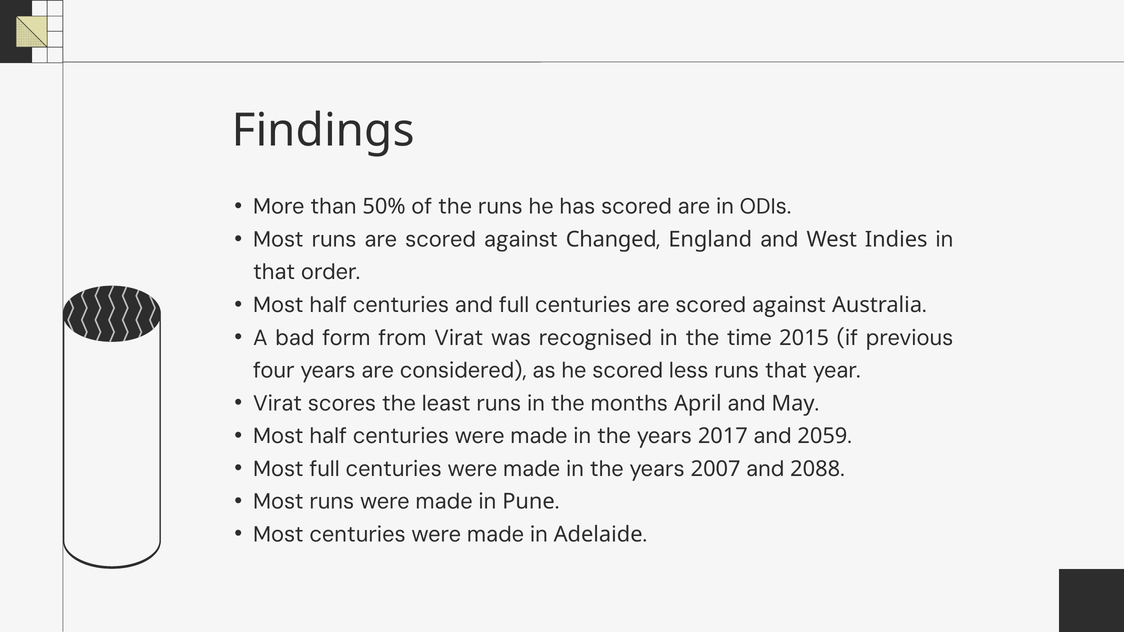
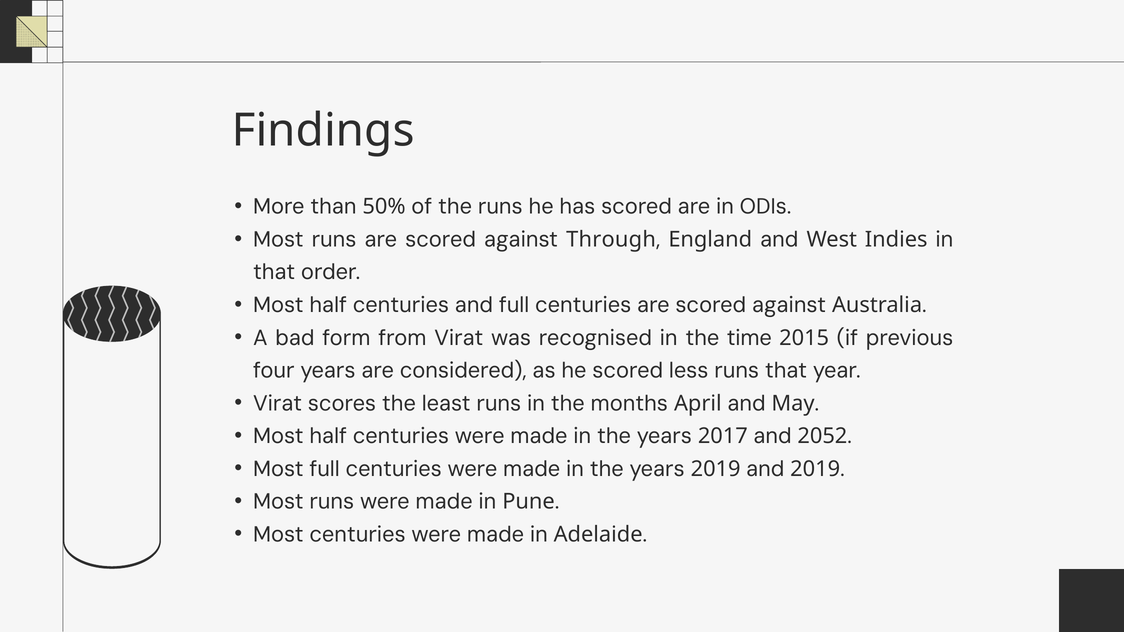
Changed: Changed -> Through (611, 240)
2059: 2059 -> 2052 (822, 436)
years 2007: 2007 -> 2019 (716, 469)
and 2088: 2088 -> 2019 (815, 469)
